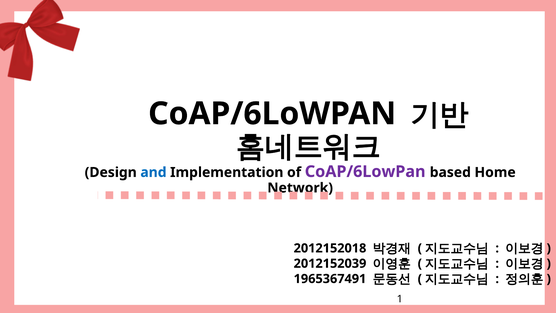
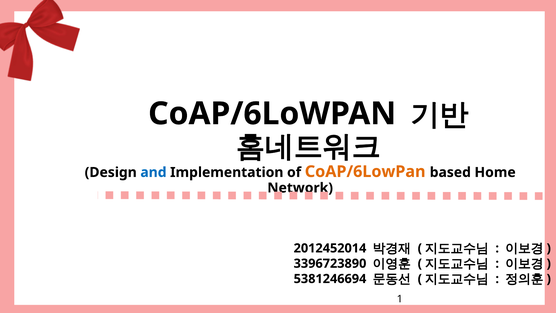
CoAP/6LowPan colour: purple -> orange (365, 171)
2012152018: 2012152018 -> 2012452014 (330, 248)
2012152039: 2012152039 -> 3396723890 (330, 263)
1965367491: 1965367491 -> 5381246694 (330, 279)
